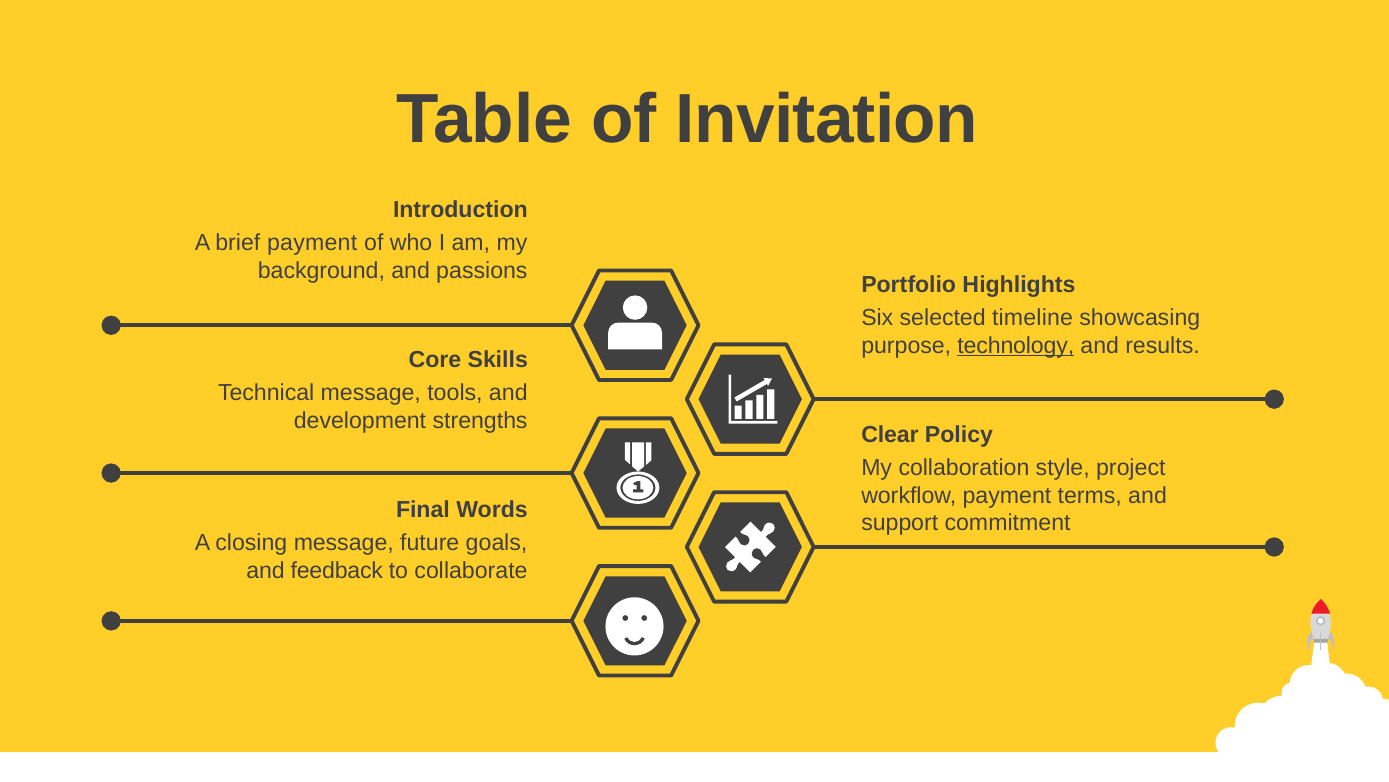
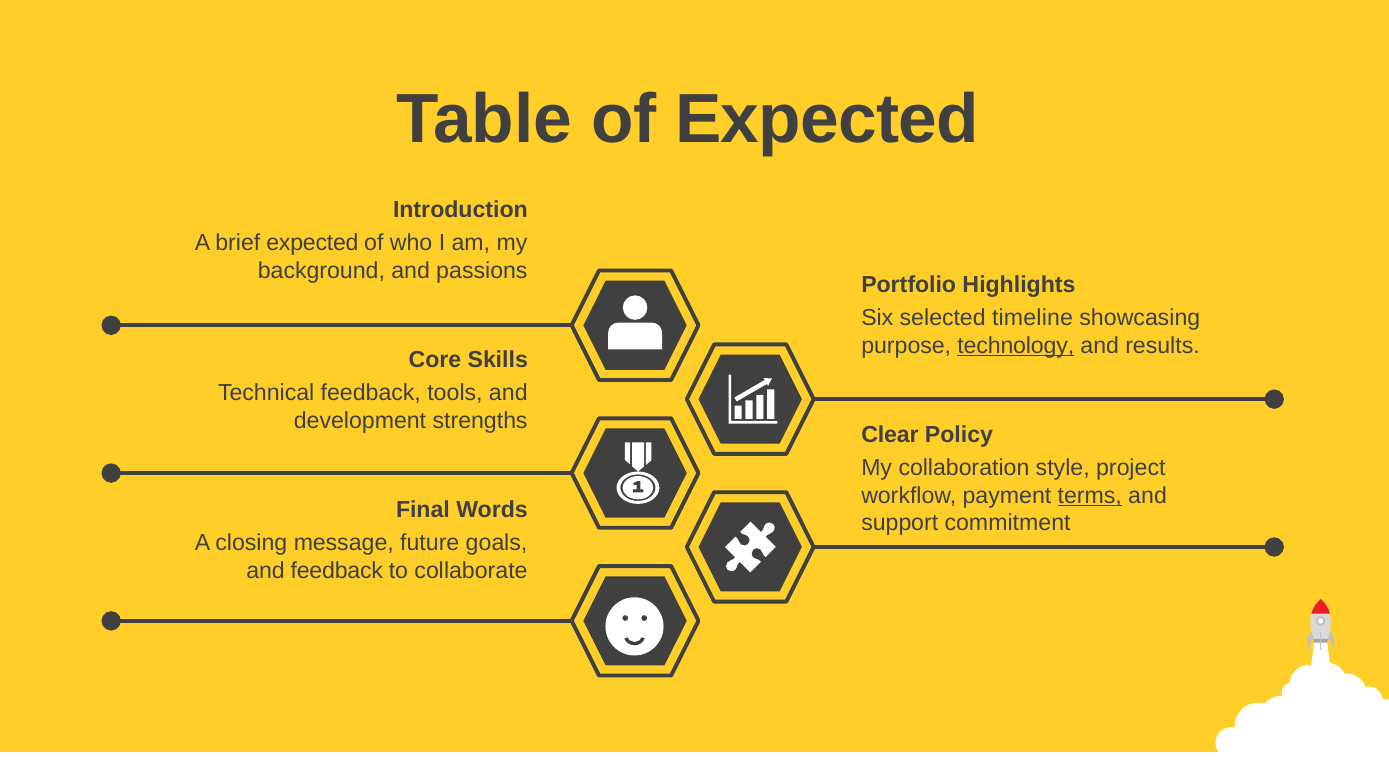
of Invitation: Invitation -> Expected (827, 119)
brief payment: payment -> expected (312, 243)
Technical message: message -> feedback (371, 392)
terms underline: none -> present (1090, 495)
